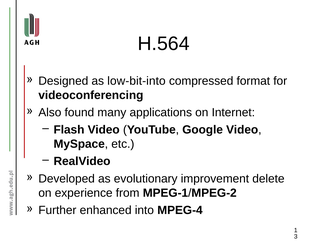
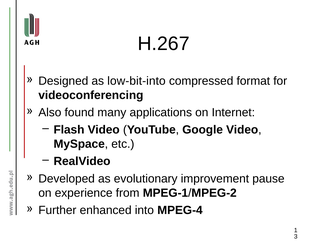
H.564: H.564 -> H.267 (164, 44)
delete: delete -> pause (268, 178)
